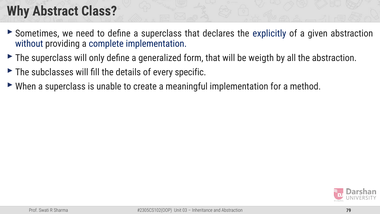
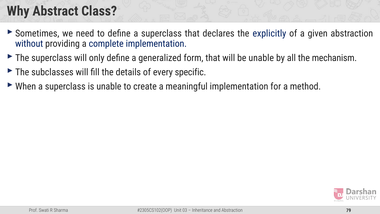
be weigth: weigth -> unable (261, 58)
the abstraction: abstraction -> mechanism (334, 58)
